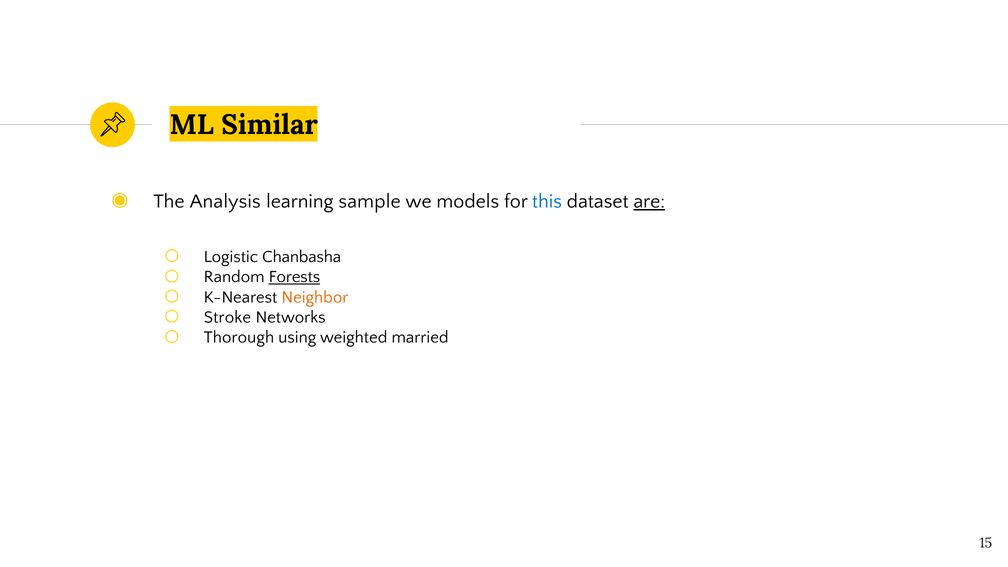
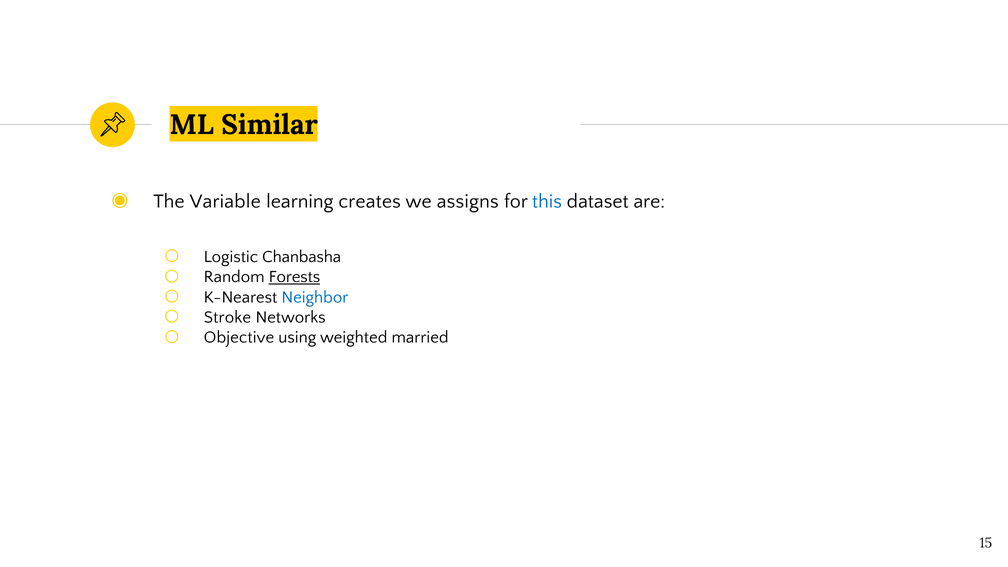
Analysis: Analysis -> Variable (225, 201)
sample: sample -> creates (370, 201)
models: models -> assigns (468, 201)
are underline: present -> none (649, 201)
Neighbor colour: orange -> blue (315, 297)
Thorough: Thorough -> Objective (239, 337)
